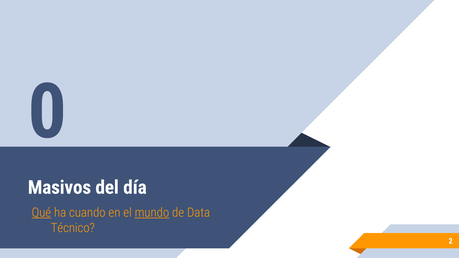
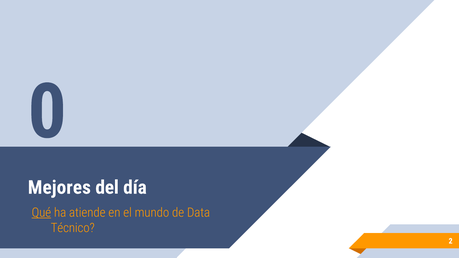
Masivos: Masivos -> Mejores (59, 188)
cuando: cuando -> atiende (87, 213)
mundo underline: present -> none (152, 213)
